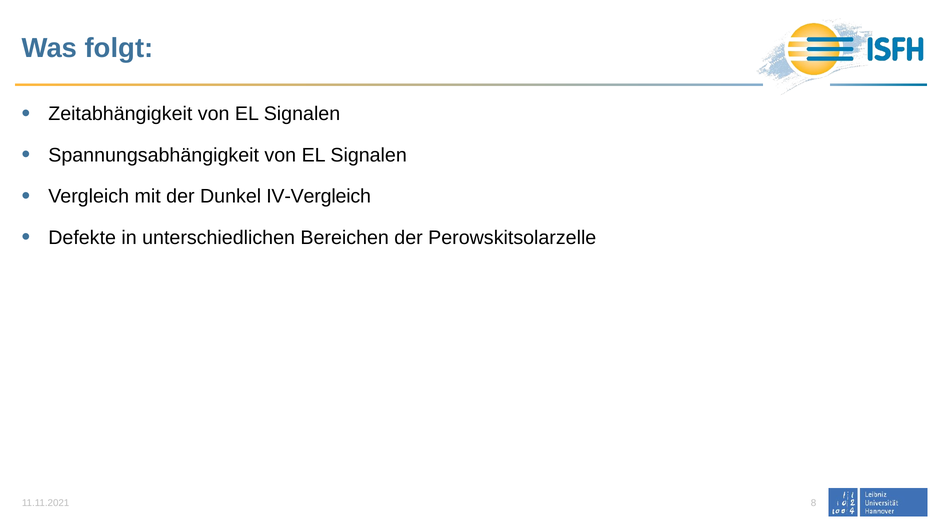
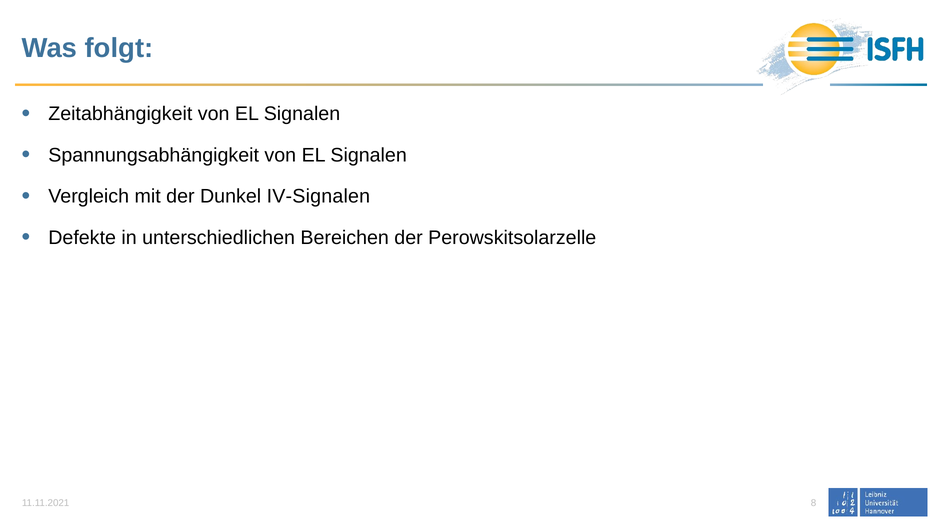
IV-Vergleich: IV-Vergleich -> IV-Signalen (318, 196)
